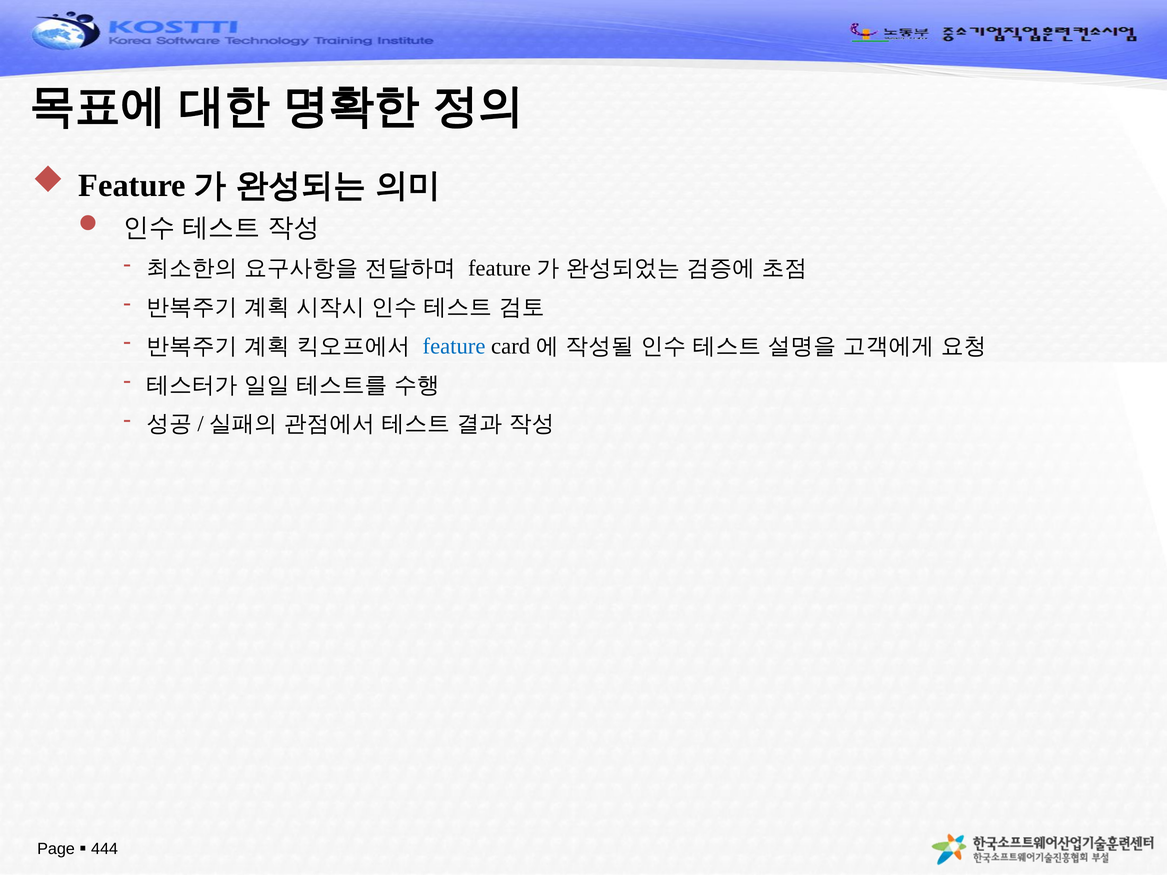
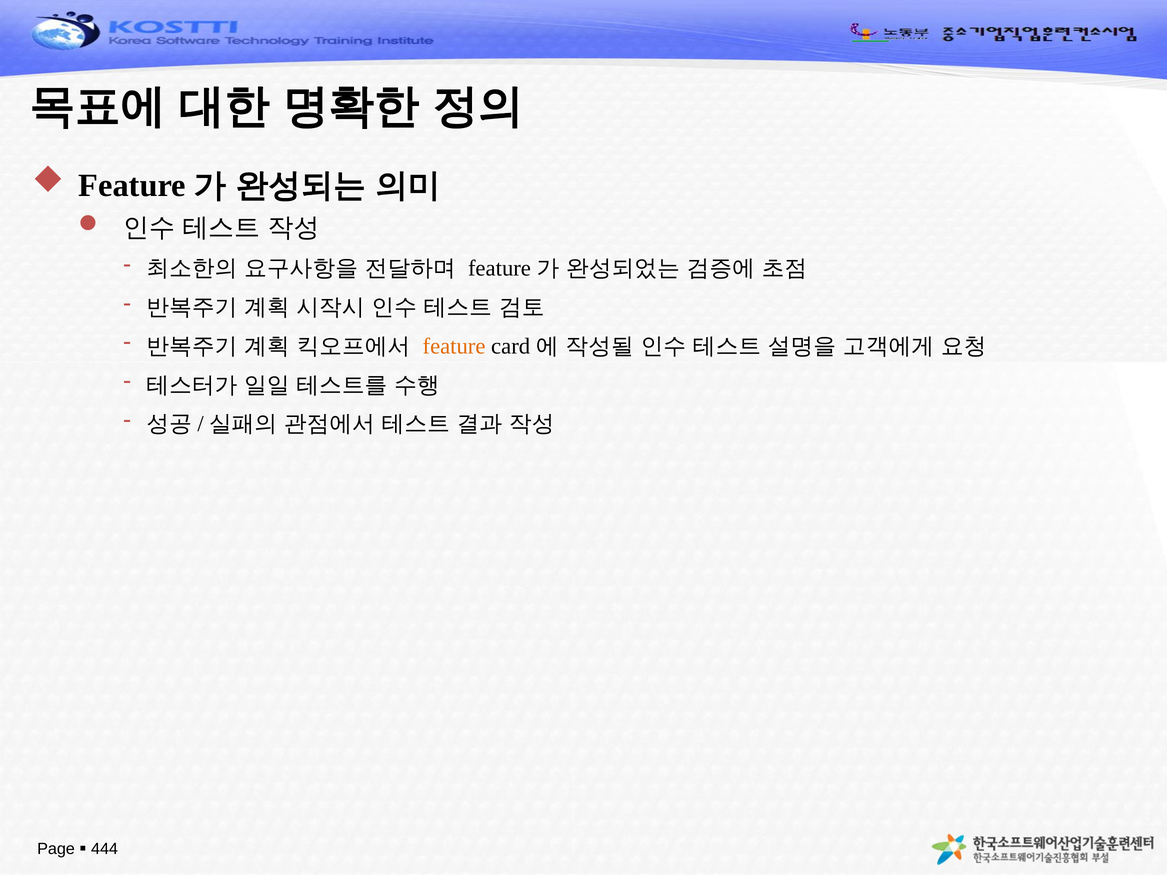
feature colour: blue -> orange (454, 346)
